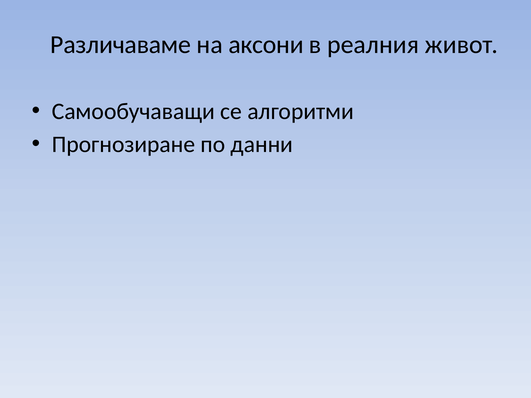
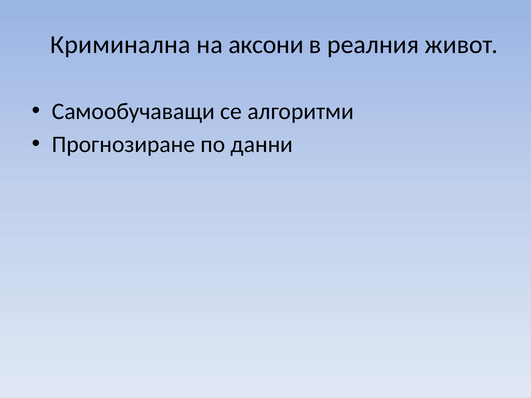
Различаваме: Различаваме -> Криминална (120, 45)
